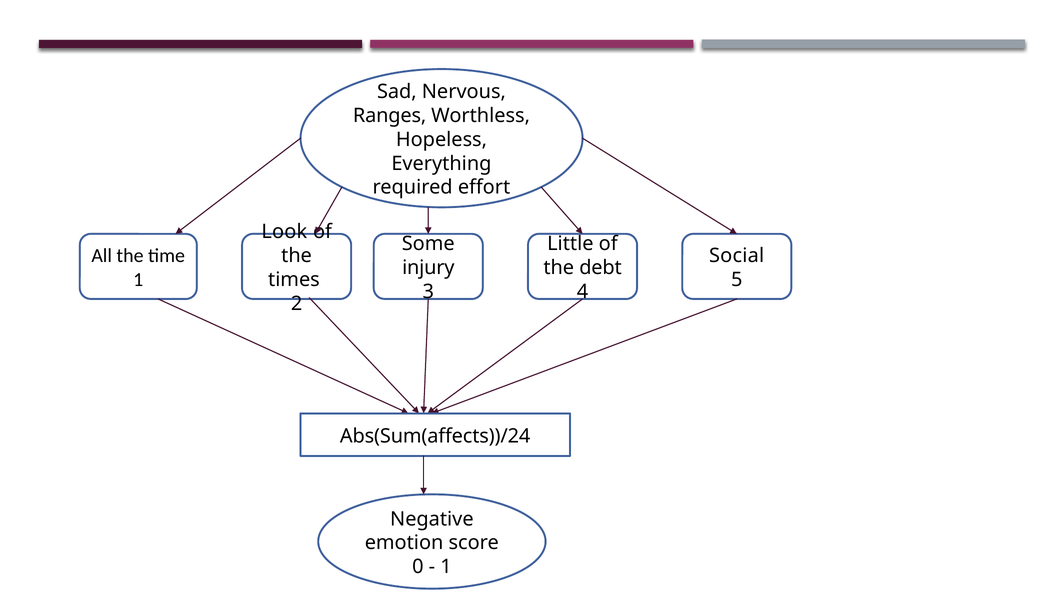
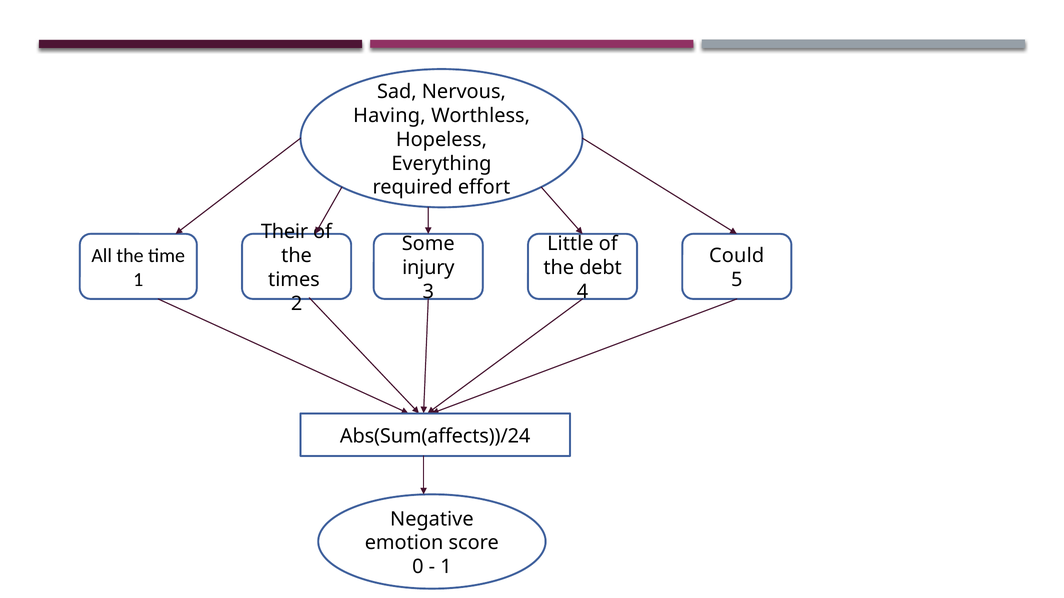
Ranges: Ranges -> Having (389, 116)
Look: Look -> Their (285, 232)
Social: Social -> Could (737, 256)
